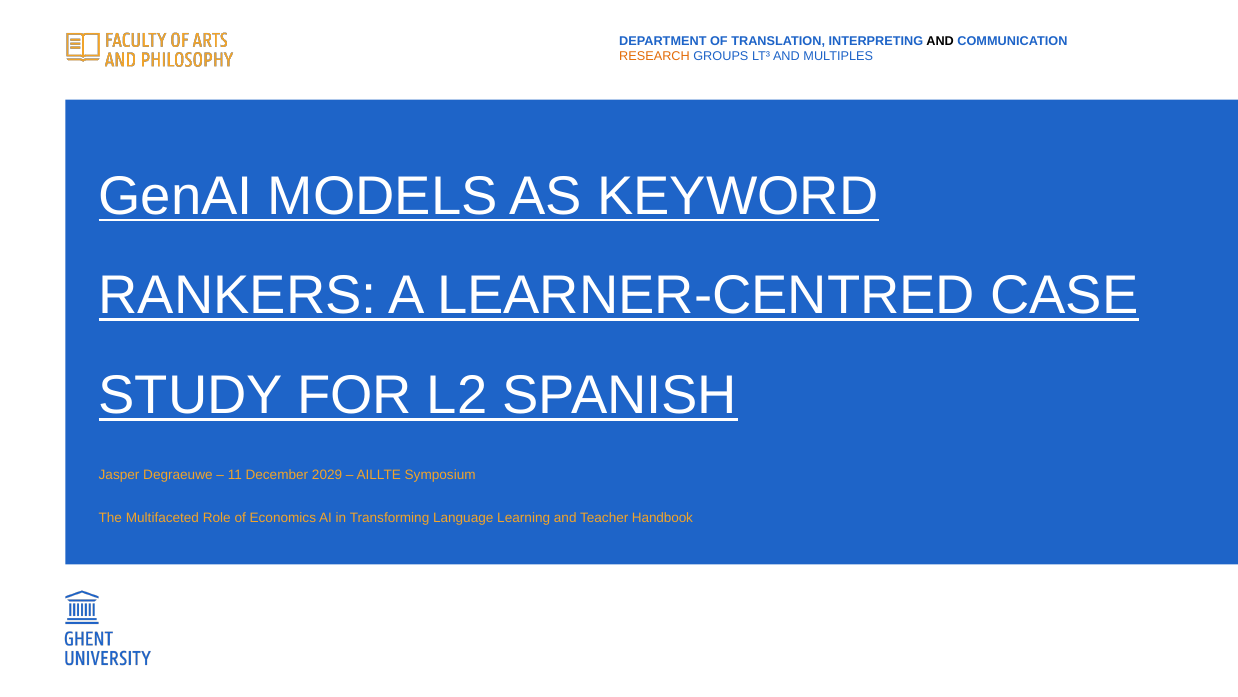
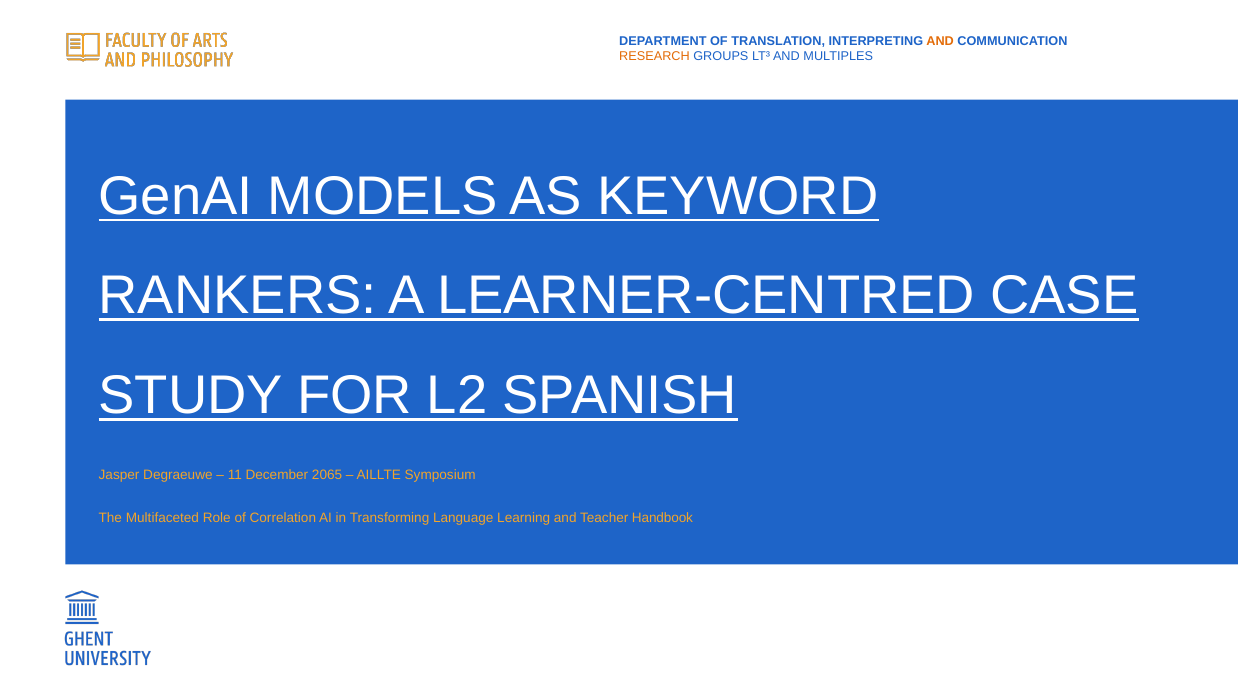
AND colour: black -> orange (940, 41)
2029: 2029 -> 2065 (327, 474)
Economics: Economics -> Correlation (283, 518)
